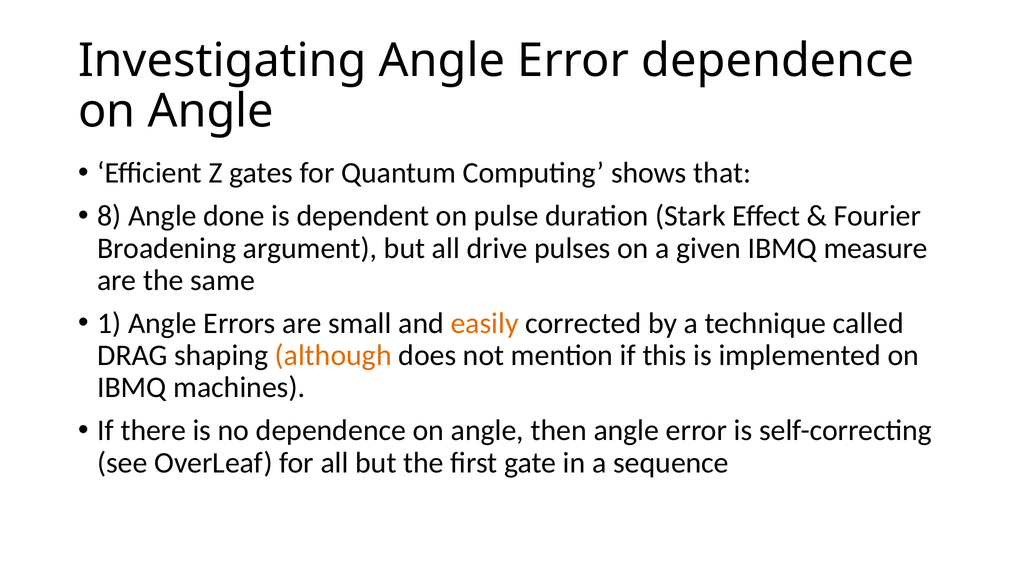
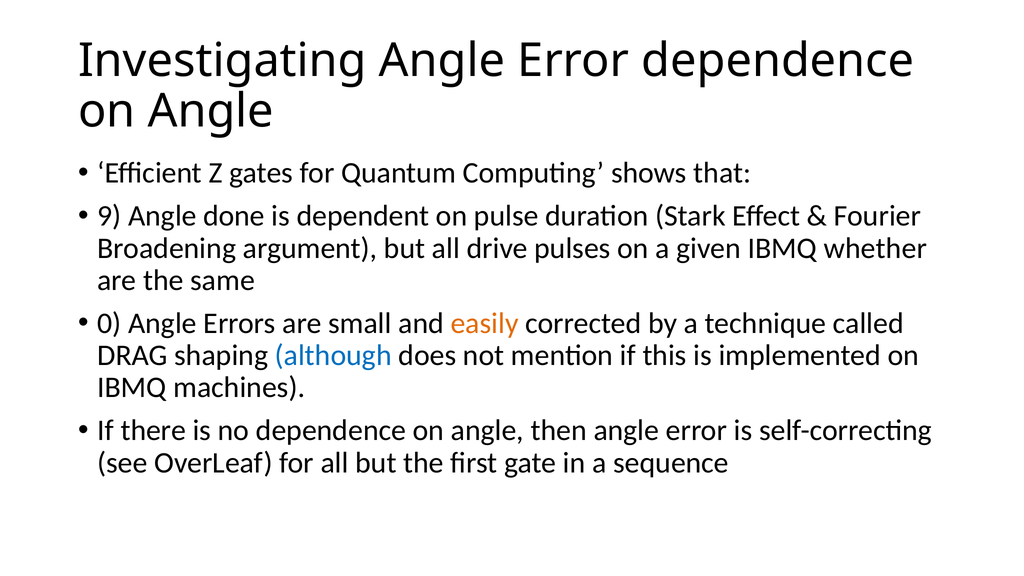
8: 8 -> 9 (109, 216)
measure: measure -> whether (875, 248)
1: 1 -> 0 (109, 323)
although colour: orange -> blue (333, 355)
